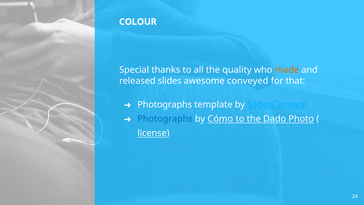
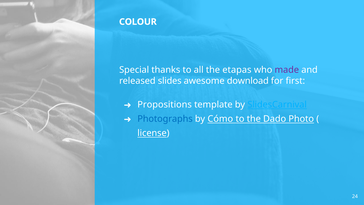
quality: quality -> etapas (237, 70)
made colour: orange -> purple (287, 70)
conveyed: conveyed -> download (248, 81)
that: that -> first (295, 81)
Photographs: Photographs -> Propositions (165, 104)
